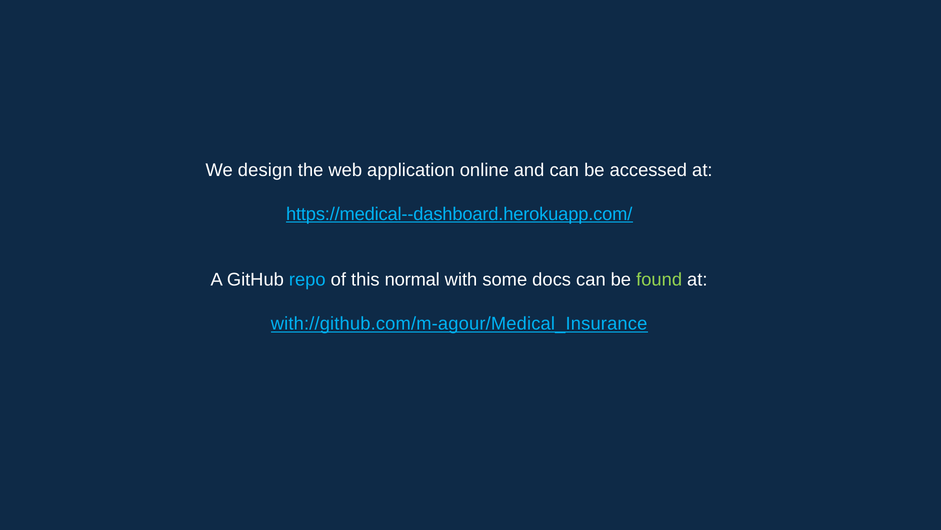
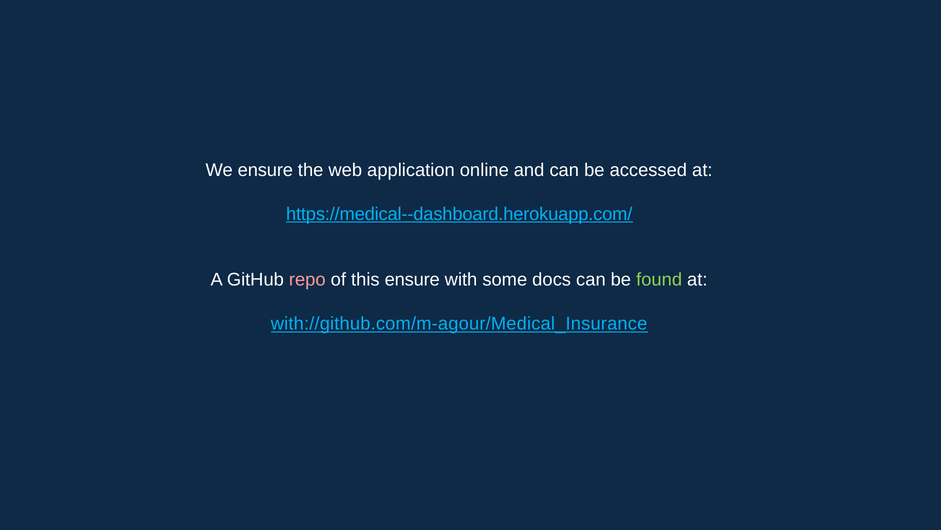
We design: design -> ensure (265, 170)
repo colour: light blue -> pink (307, 280)
this normal: normal -> ensure (412, 280)
